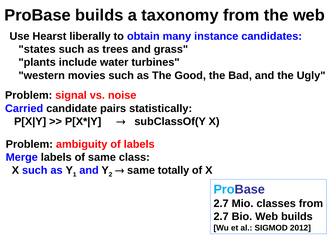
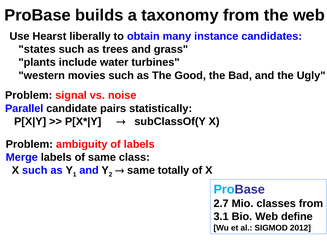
Carried: Carried -> Parallel (24, 109)
2.7: 2.7 -> 3.1 (221, 217)
Web builds: builds -> define (297, 217)
